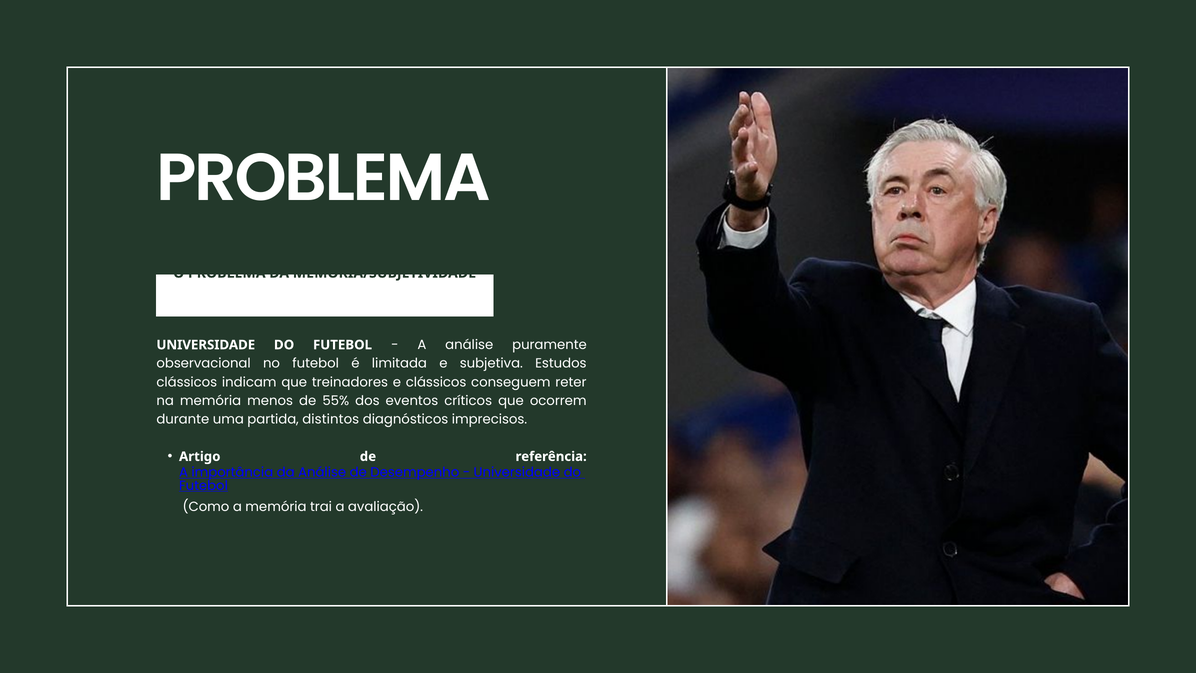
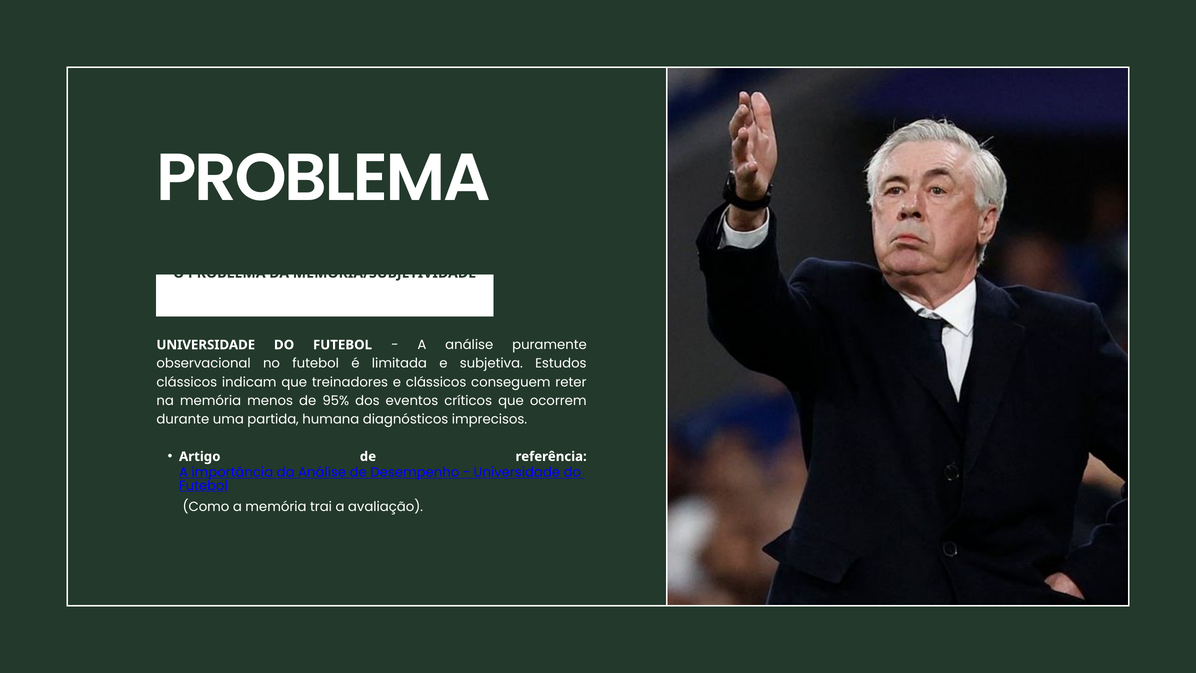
55%: 55% -> 95% (336, 401)
distintos: distintos -> humana (331, 419)
